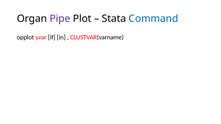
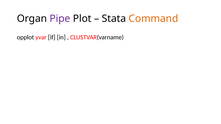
Command colour: blue -> orange (153, 19)
